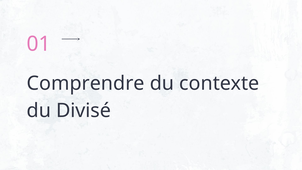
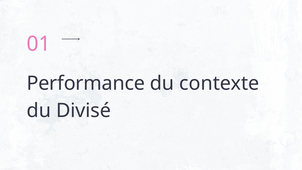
Comprendre: Comprendre -> Performance (86, 83)
